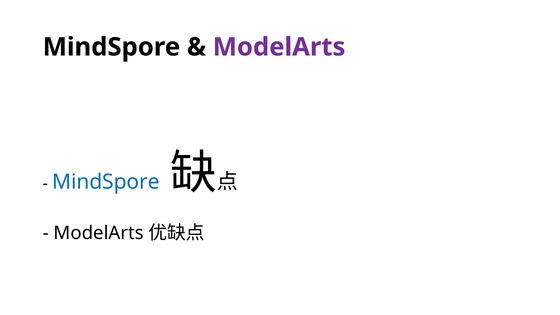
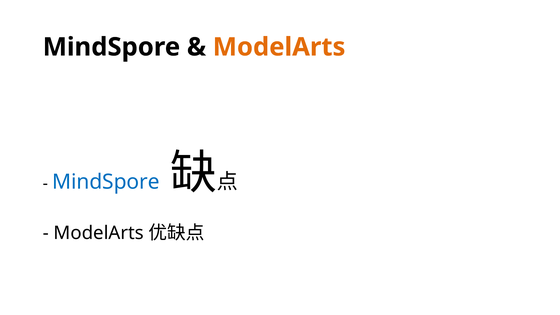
ModelArts colour: purple -> orange (279, 47)
